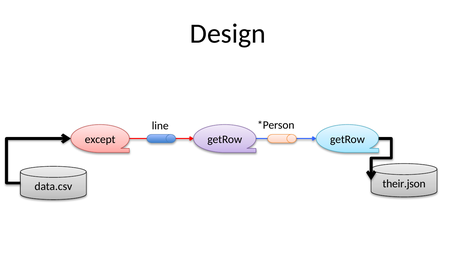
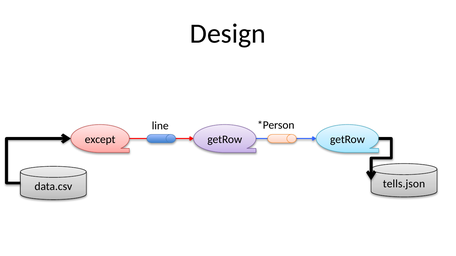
their.json: their.json -> tells.json (404, 184)
